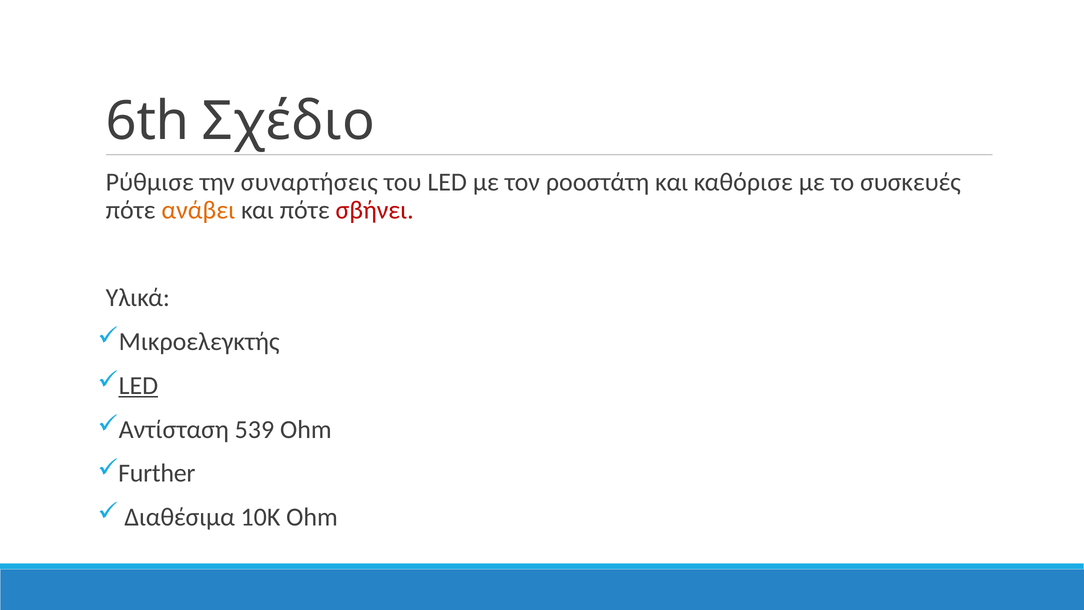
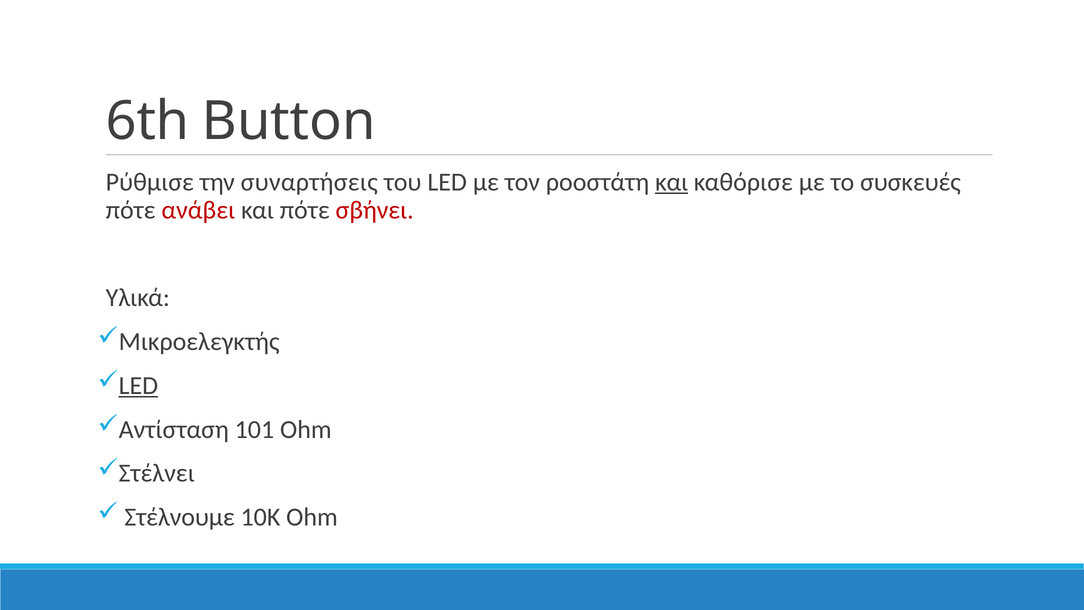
Σχέδιο: Σχέδιο -> Button (289, 121)
και underline: none -> present (672, 182)
ανάβει colour: orange -> red (198, 210)
539: 539 -> 101 (254, 429)
Further: Further -> Στέλνει (157, 473)
Διαθέσιμα: Διαθέσιμα -> Στέλνουμε (180, 517)
